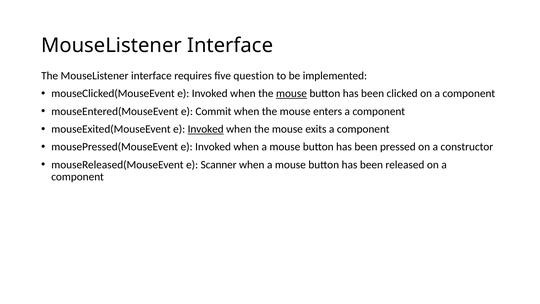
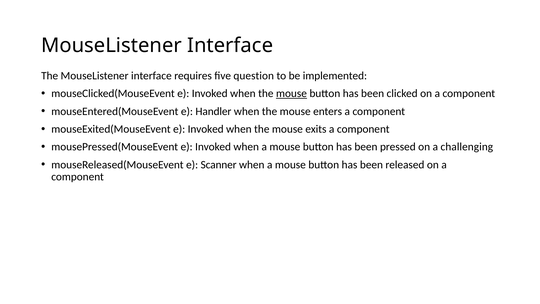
Commit: Commit -> Handler (213, 111)
Invoked underline: present -> none (206, 129)
constructor: constructor -> challenging (467, 147)
